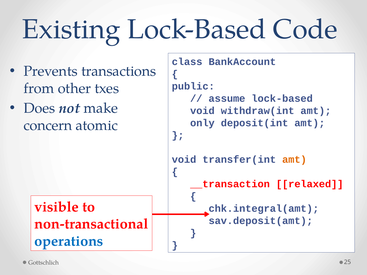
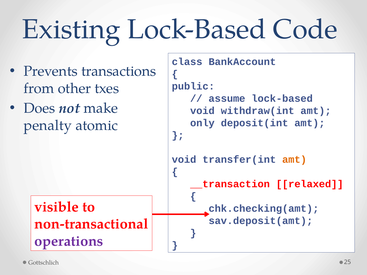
concern: concern -> penalty (48, 125)
chk.integral(amt: chk.integral(amt -> chk.checking(amt (264, 209)
operations colour: blue -> purple (69, 241)
